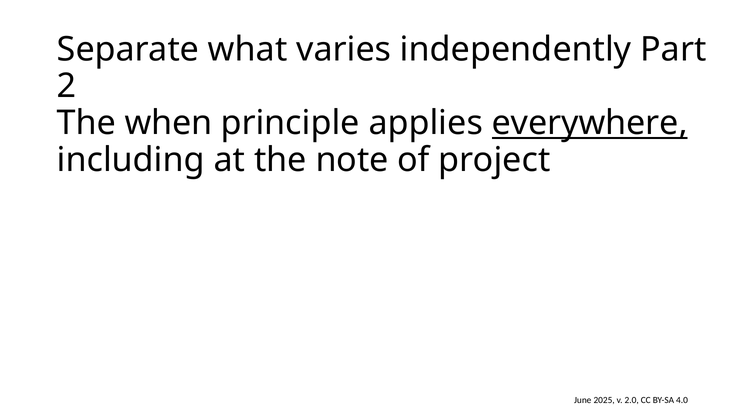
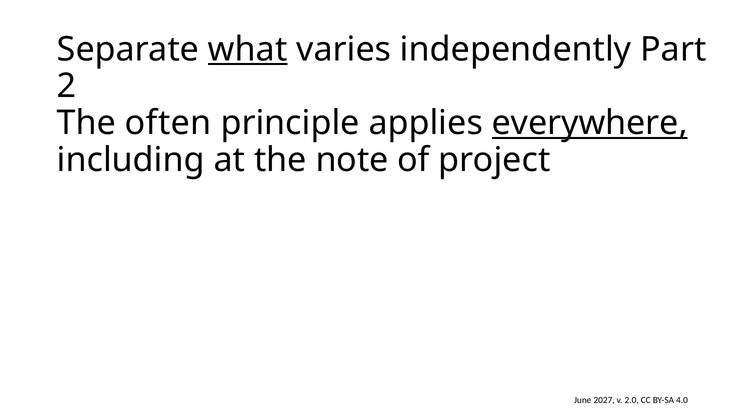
what underline: none -> present (248, 49)
when: when -> often (168, 123)
2025: 2025 -> 2027 (604, 400)
